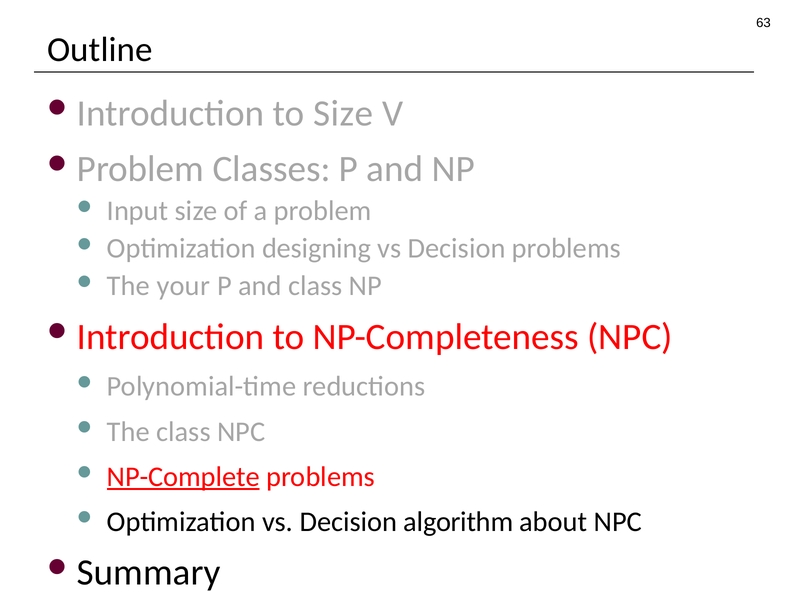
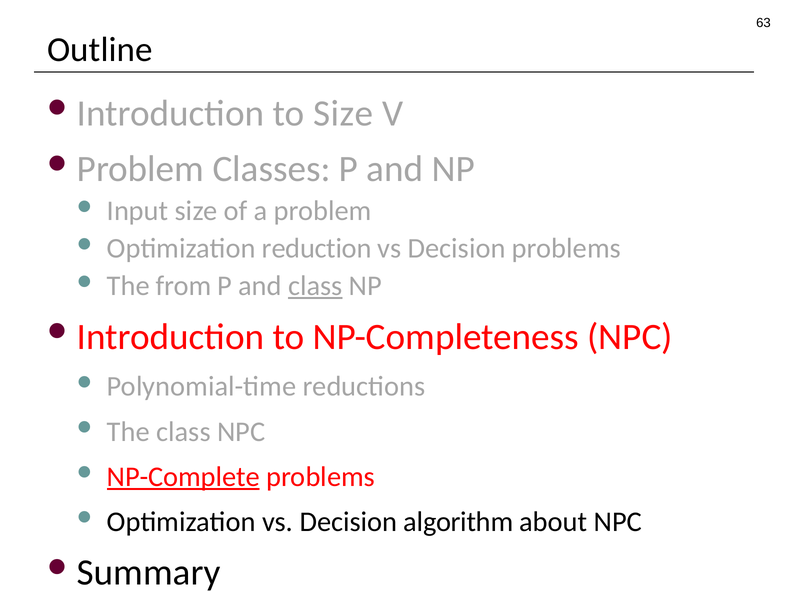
designing: designing -> reduction (317, 248)
your: your -> from (184, 286)
class underline: none -> present (315, 286)
